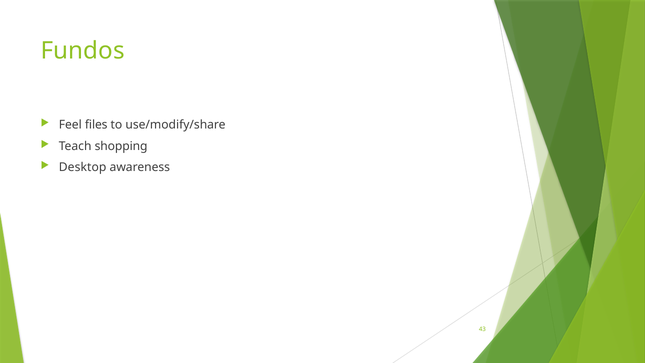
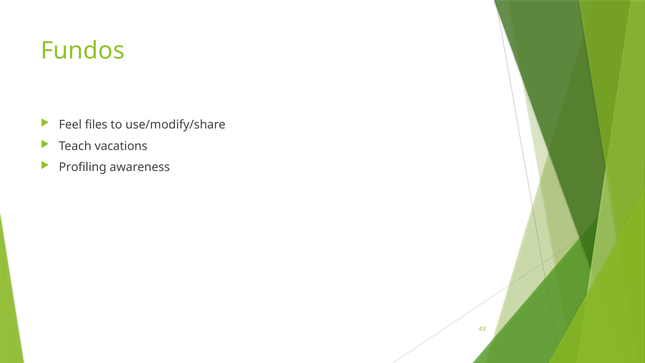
shopping: shopping -> vacations (121, 146)
Desktop: Desktop -> Profiling (83, 167)
